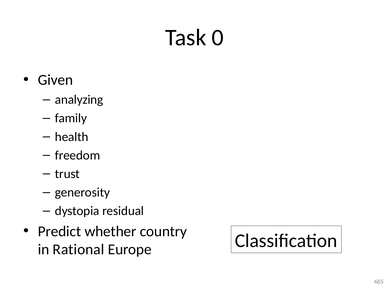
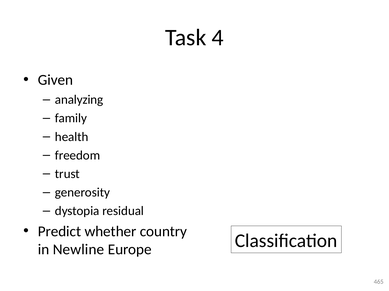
0: 0 -> 4 (218, 38)
Rational: Rational -> Newline (79, 250)
